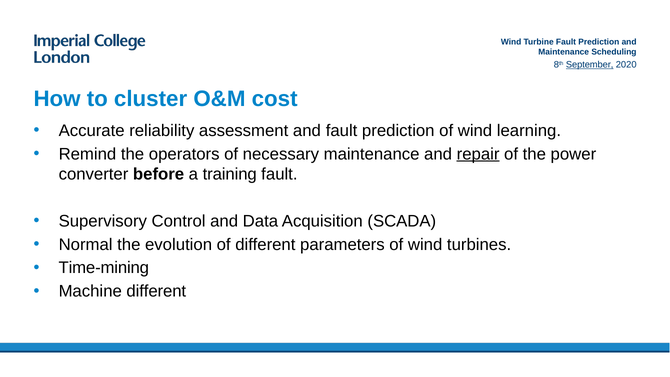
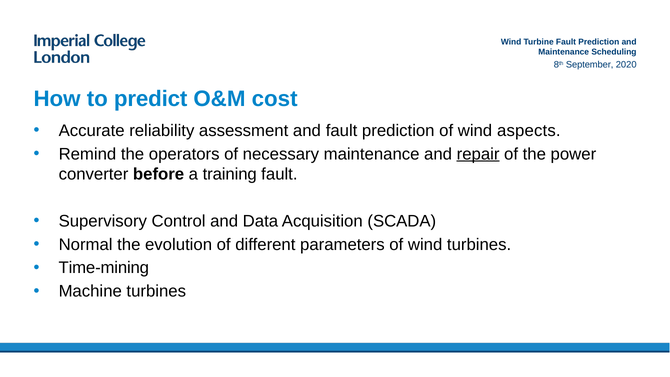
September underline: present -> none (590, 65)
cluster: cluster -> predict (151, 99)
learning: learning -> aspects (529, 131)
Machine different: different -> turbines (156, 291)
